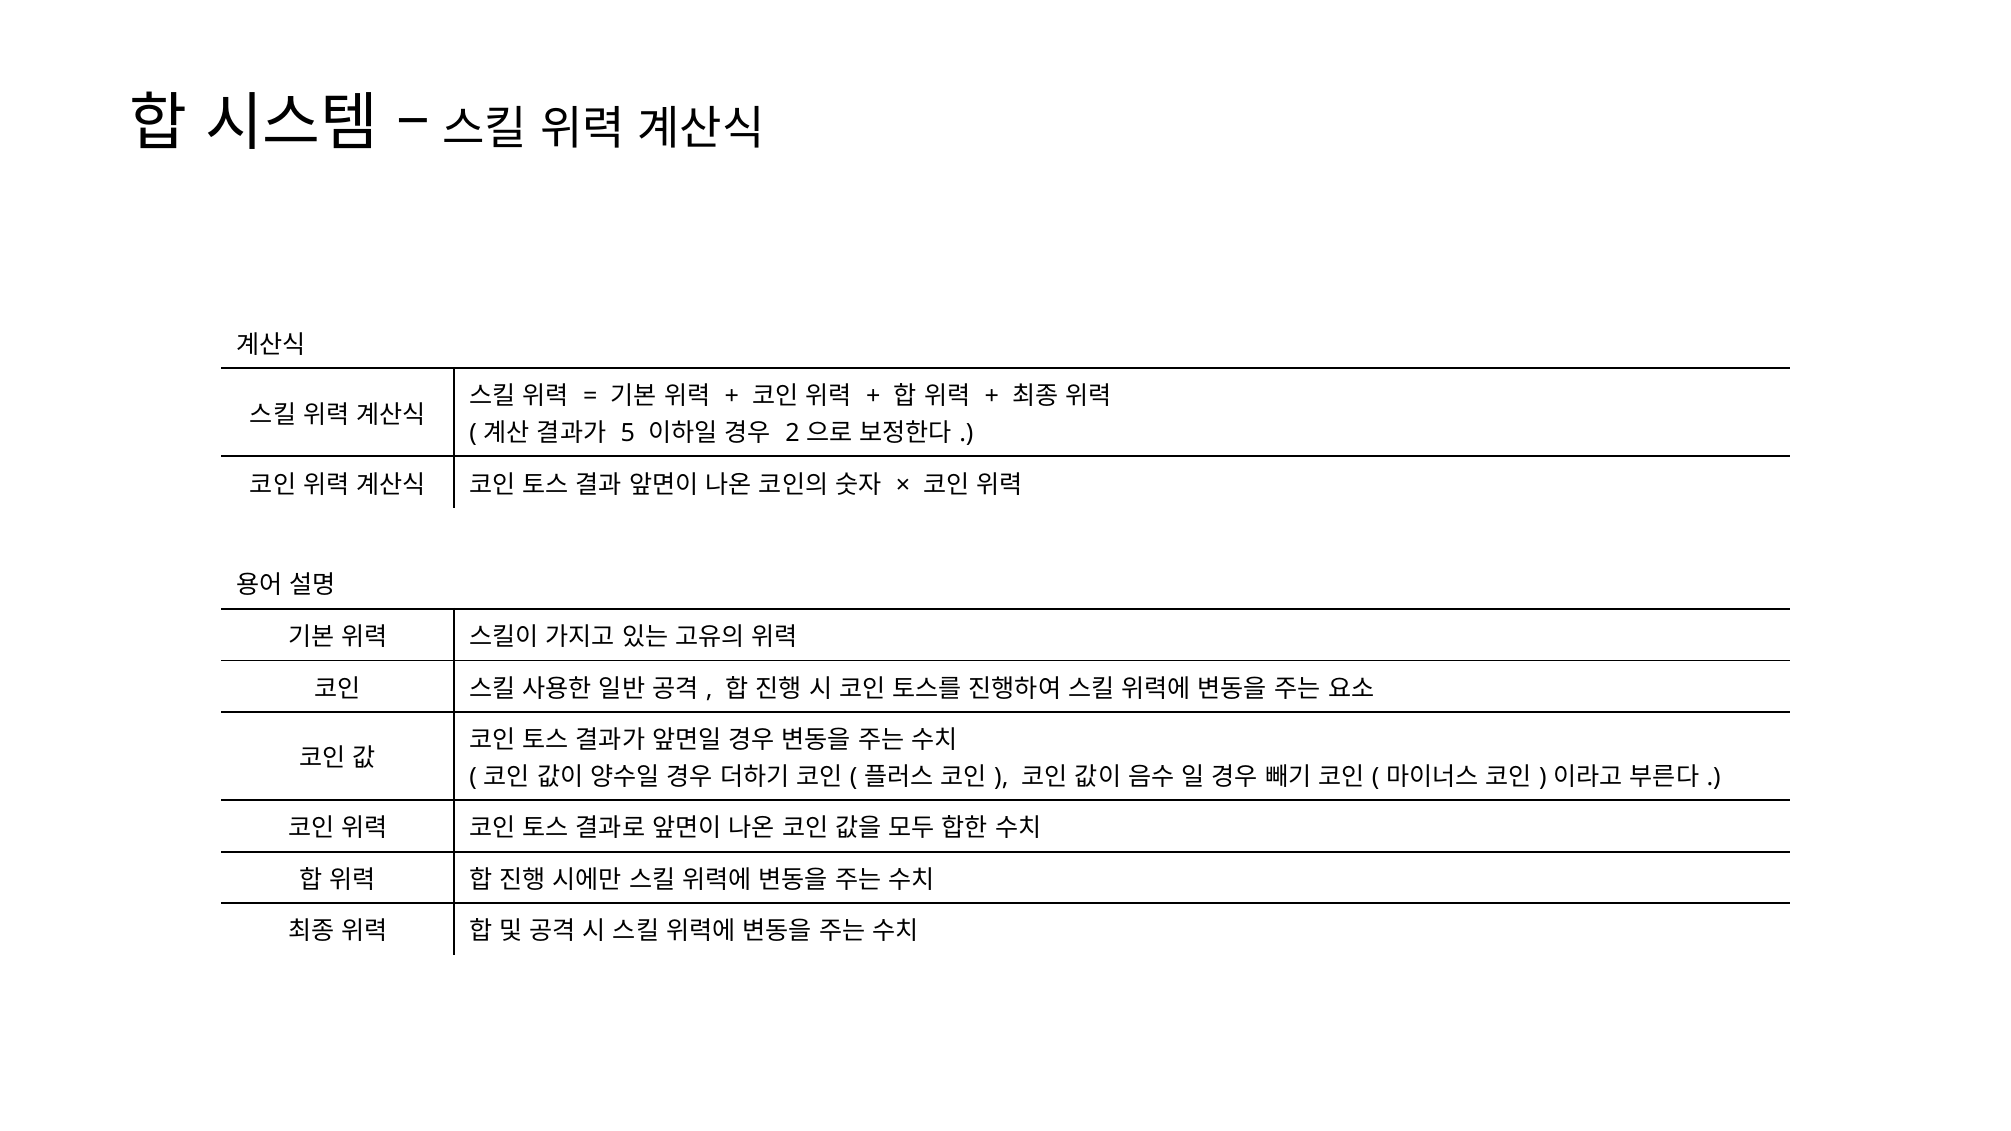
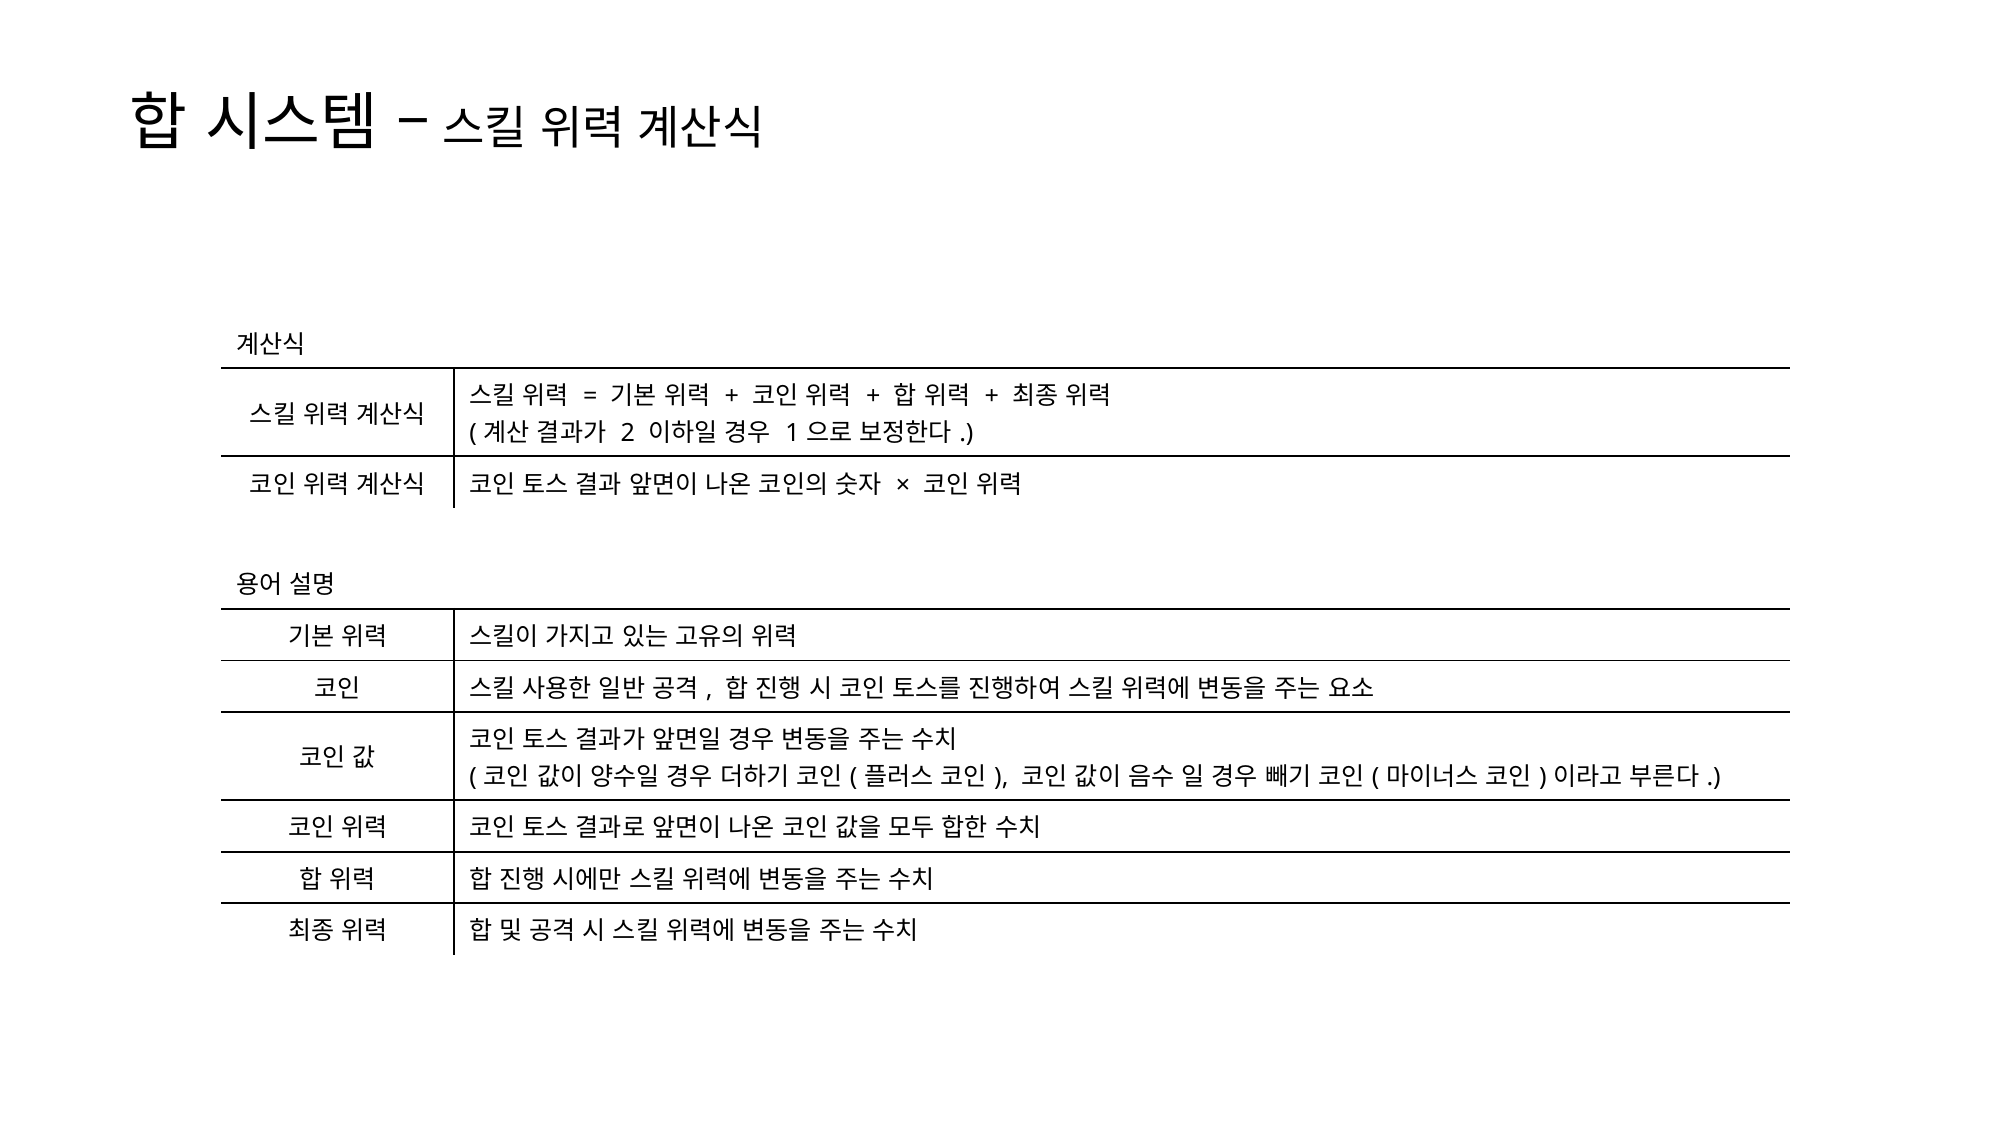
5: 5 -> 2 (628, 433)
2: 2 -> 1 (792, 433)
